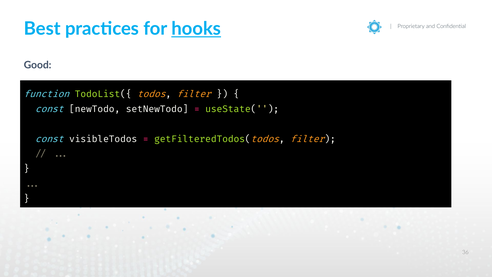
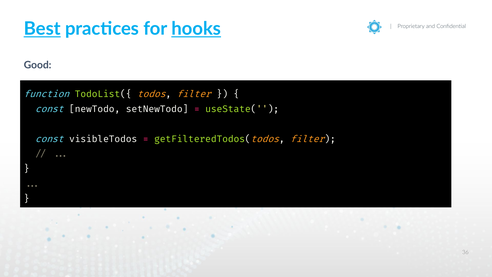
Best underline: none -> present (42, 29)
